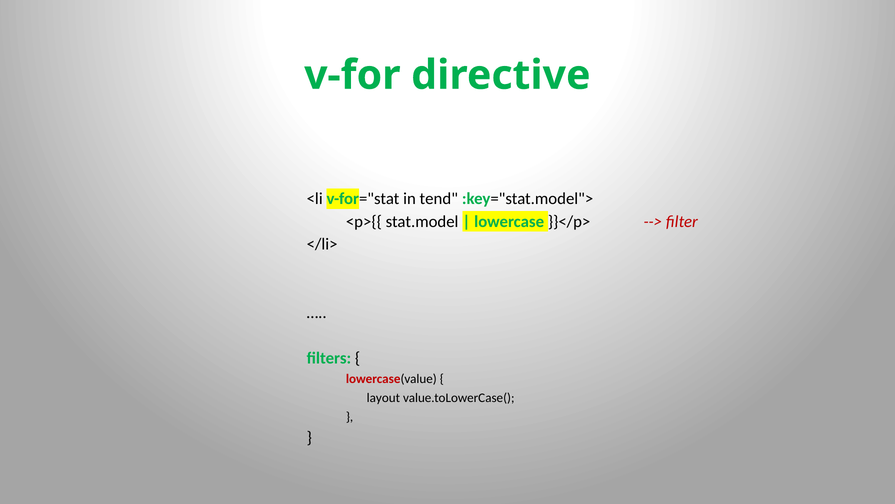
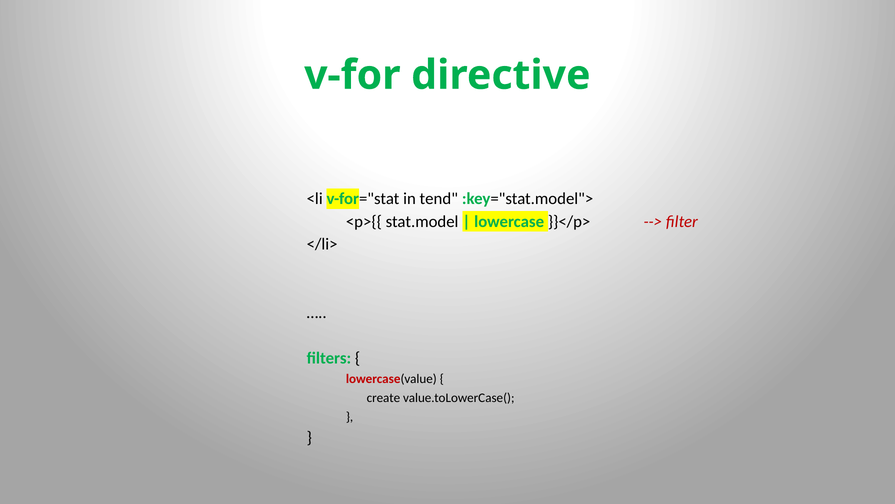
layout: layout -> create (383, 397)
